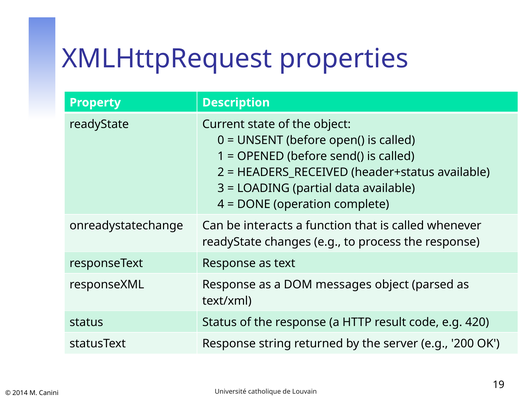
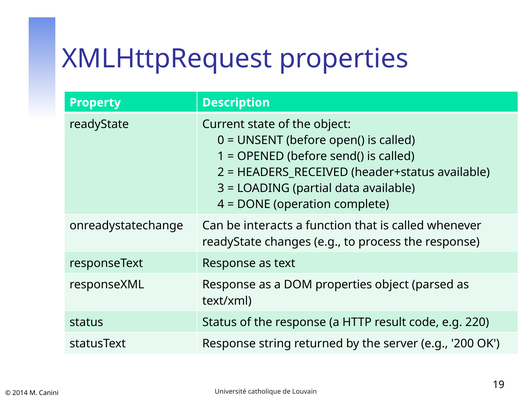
DOM messages: messages -> properties (344, 285)
420: 420 -> 220 (477, 322)
